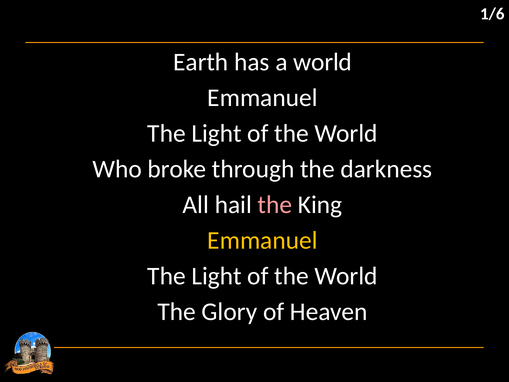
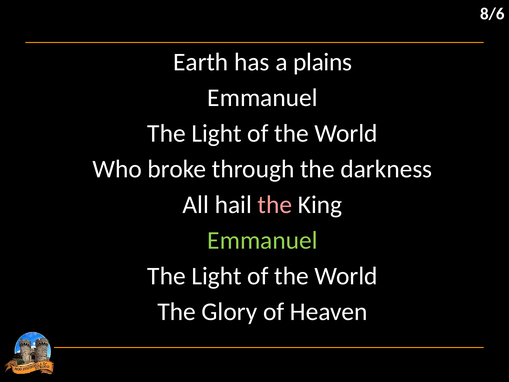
1/6: 1/6 -> 8/6 (492, 14)
a world: world -> plains (323, 62)
Emmanuel colour: yellow -> light green (262, 240)
